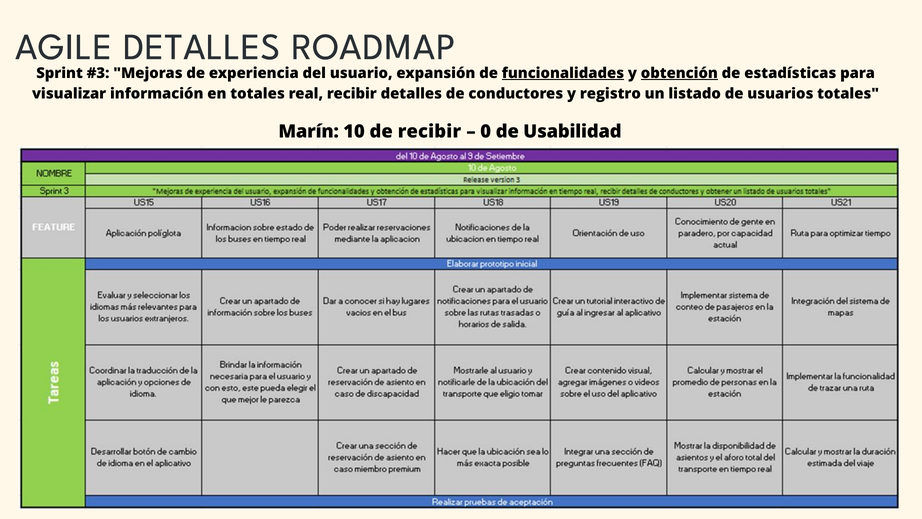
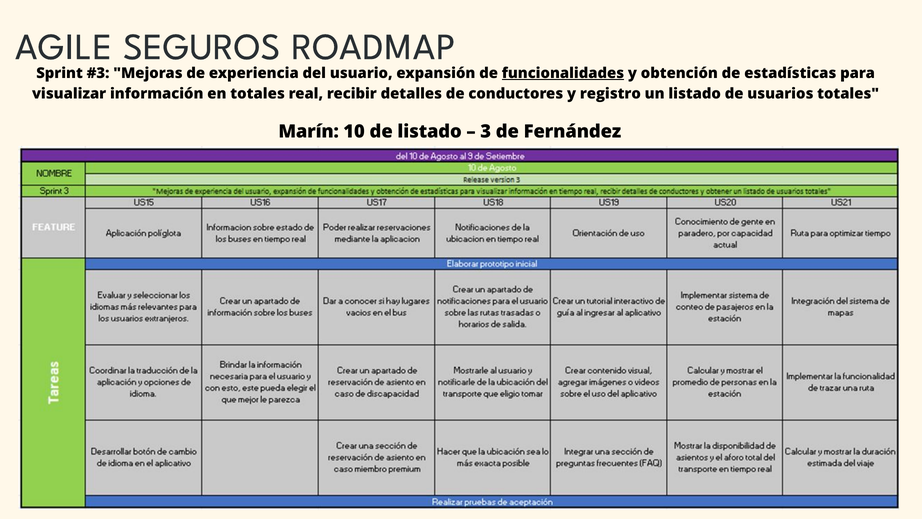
AGILE DETALLES: DETALLES -> SEGUROS (202, 47)
obtención underline: present -> none (679, 73)
de recibir: recibir -> listado (430, 132)
0: 0 -> 3 (486, 132)
Usabilidad: Usabilidad -> Fernández (572, 132)
